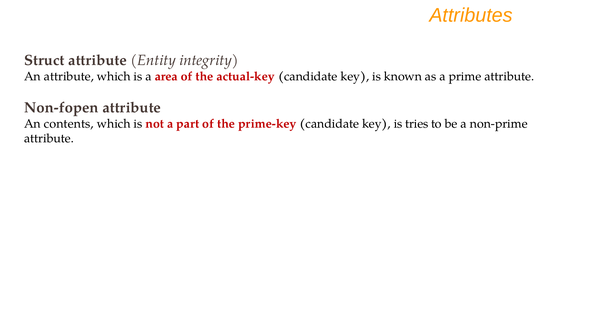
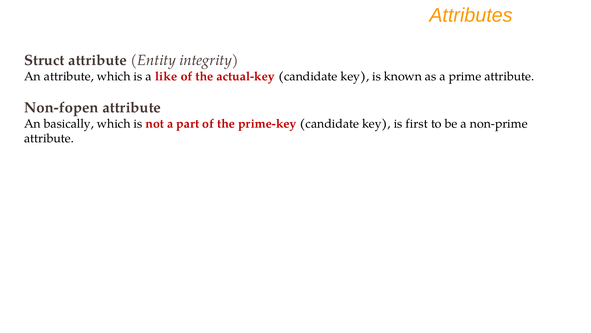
area: area -> like (166, 76)
contents: contents -> basically (69, 123)
tries: tries -> first (417, 123)
